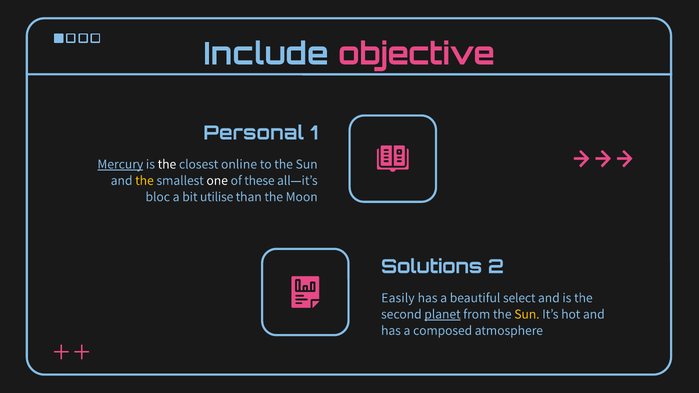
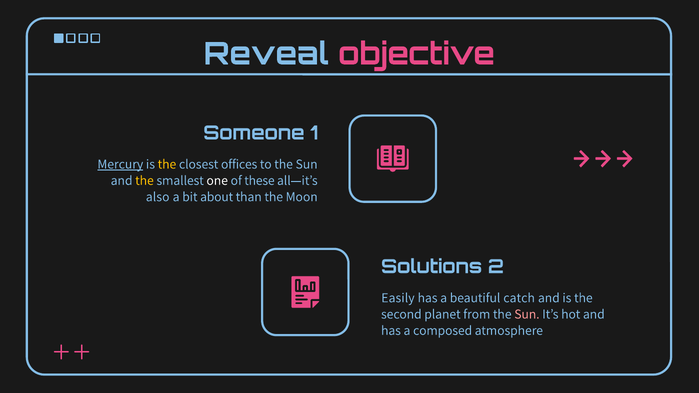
Include: Include -> Reveal (266, 54)
Personal: Personal -> Someone (254, 133)
the colour: white -> yellow (167, 164)
online: online -> offices (239, 164)
bloc: bloc -> also (158, 197)
utilise: utilise -> about (217, 197)
select: select -> catch (519, 298)
planet underline: present -> none (442, 314)
Sun colour: yellow -> pink (527, 314)
